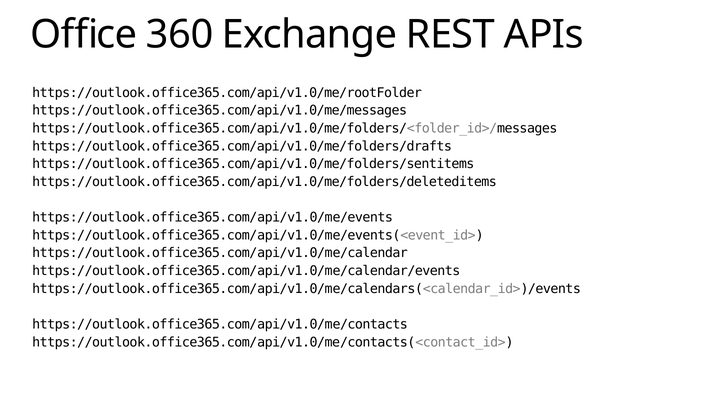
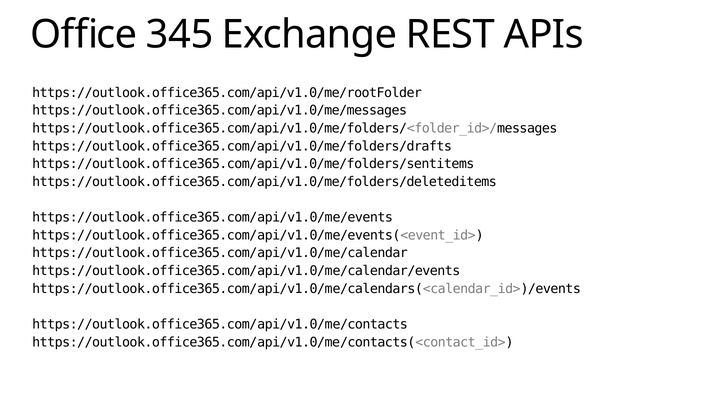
360: 360 -> 345 (180, 35)
